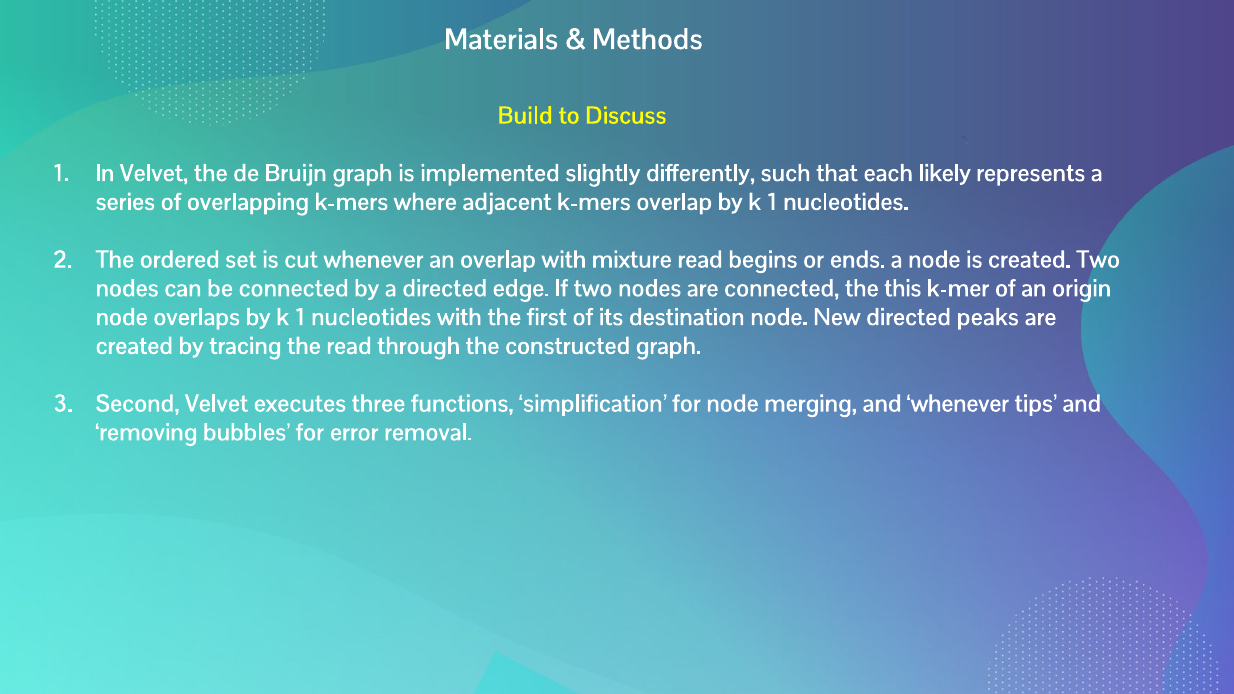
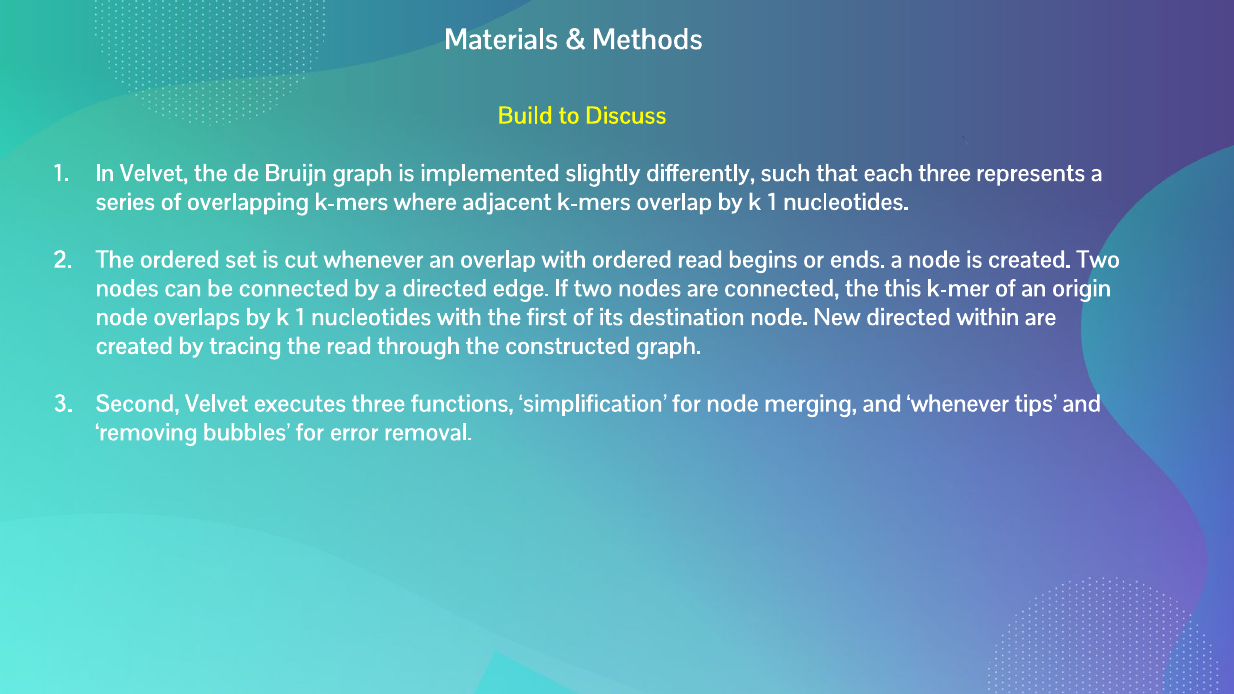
each likely: likely -> three (945, 173)
with mixture: mixture -> ordered (632, 260)
peaks: peaks -> within (988, 317)
